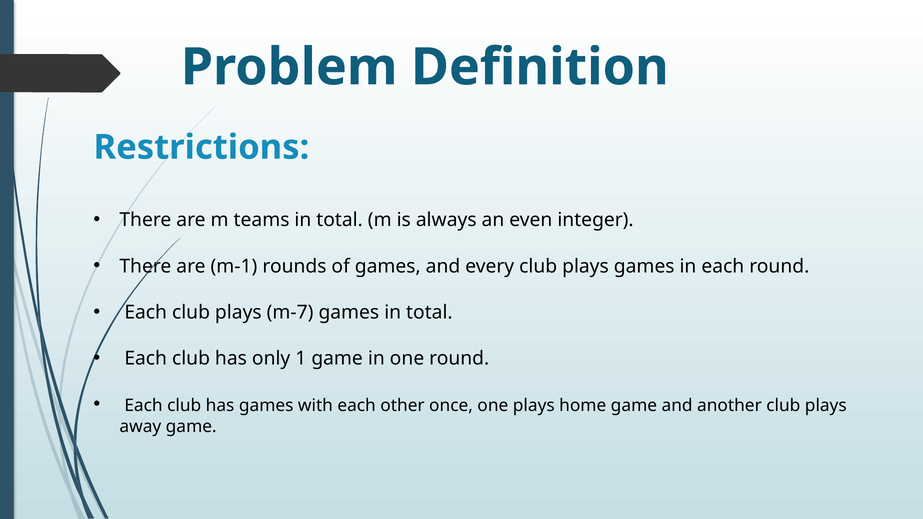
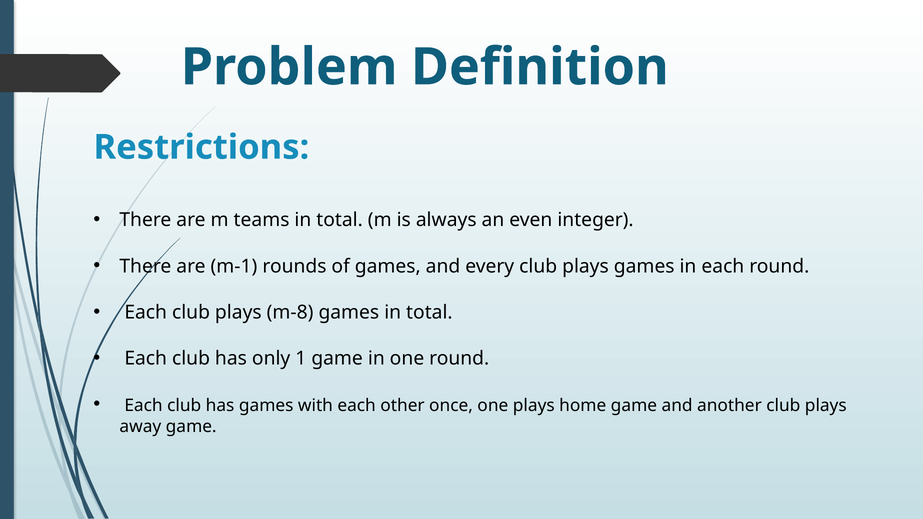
m-7: m-7 -> m-8 (290, 312)
